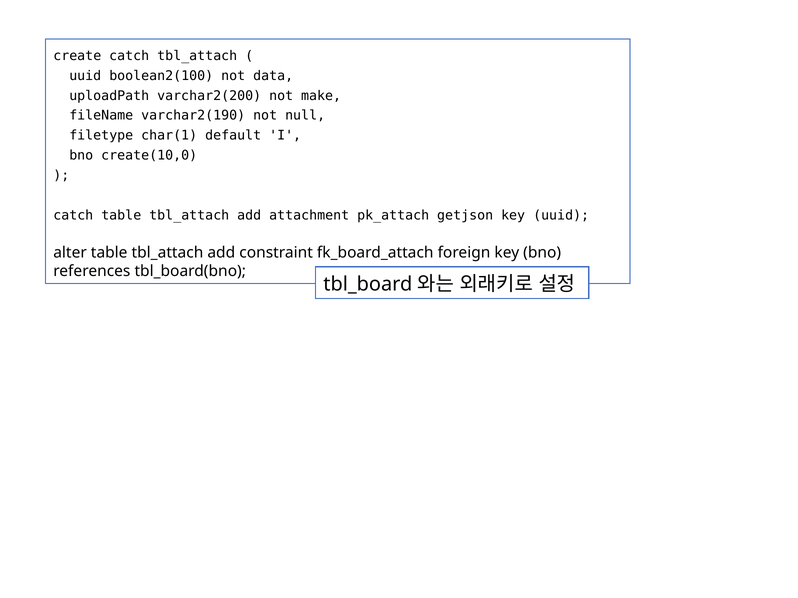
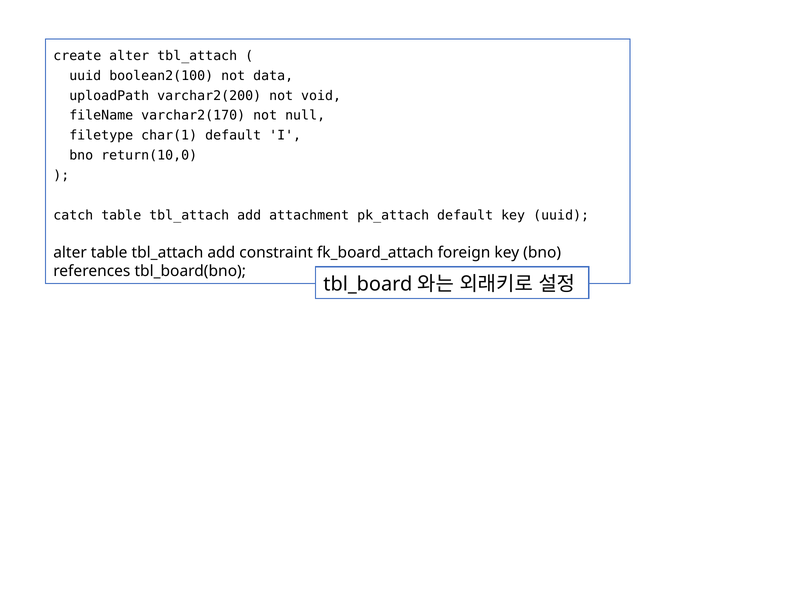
create catch: catch -> alter (129, 56)
make: make -> void (321, 96)
varchar2(190: varchar2(190 -> varchar2(170 (193, 116)
create(10,0: create(10,0 -> return(10,0 (149, 156)
pk_attach getjson: getjson -> default (465, 215)
